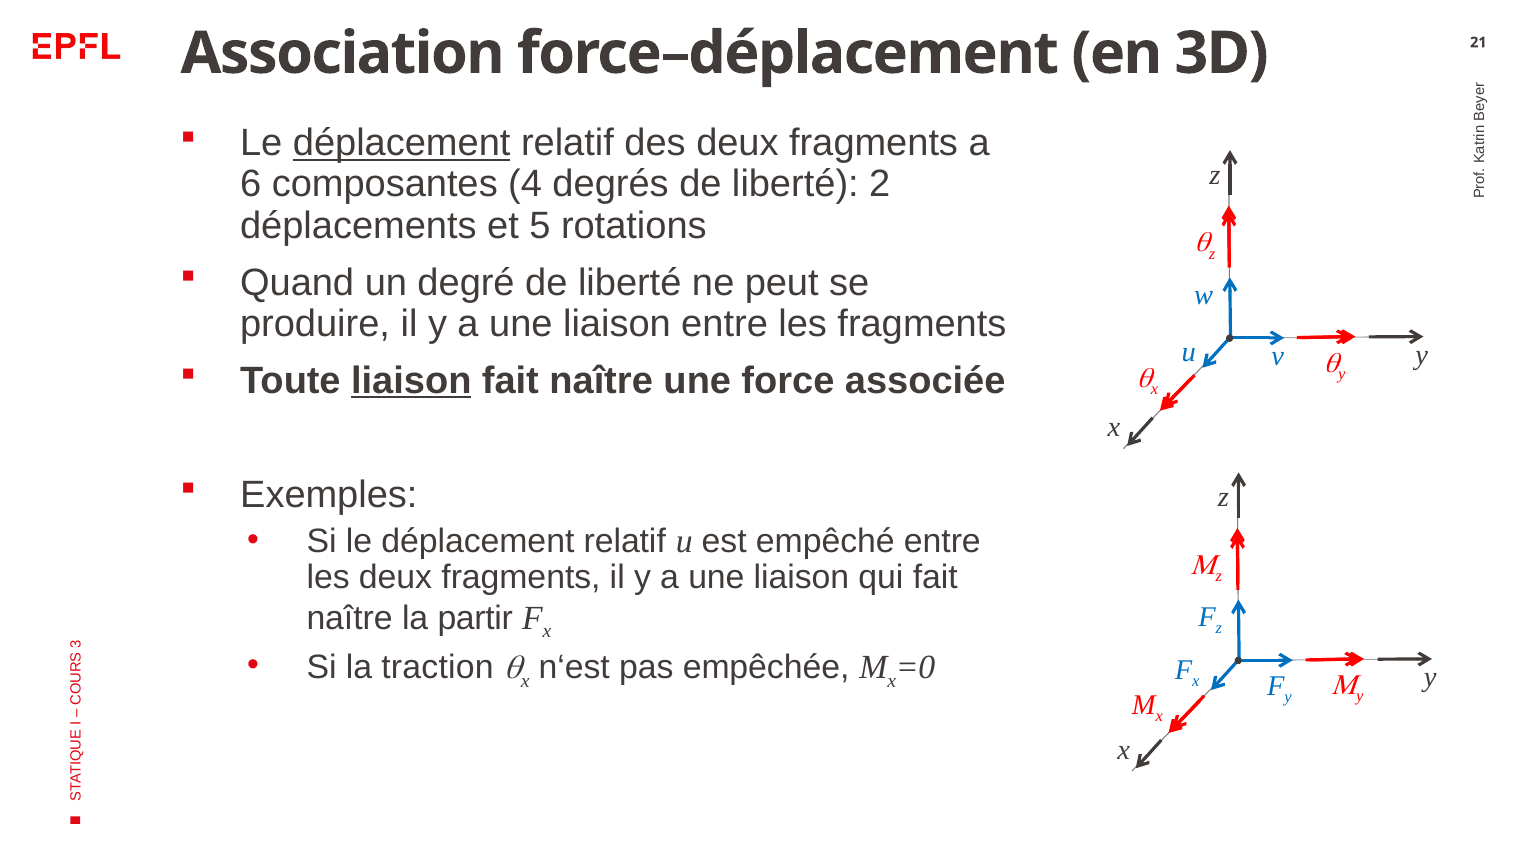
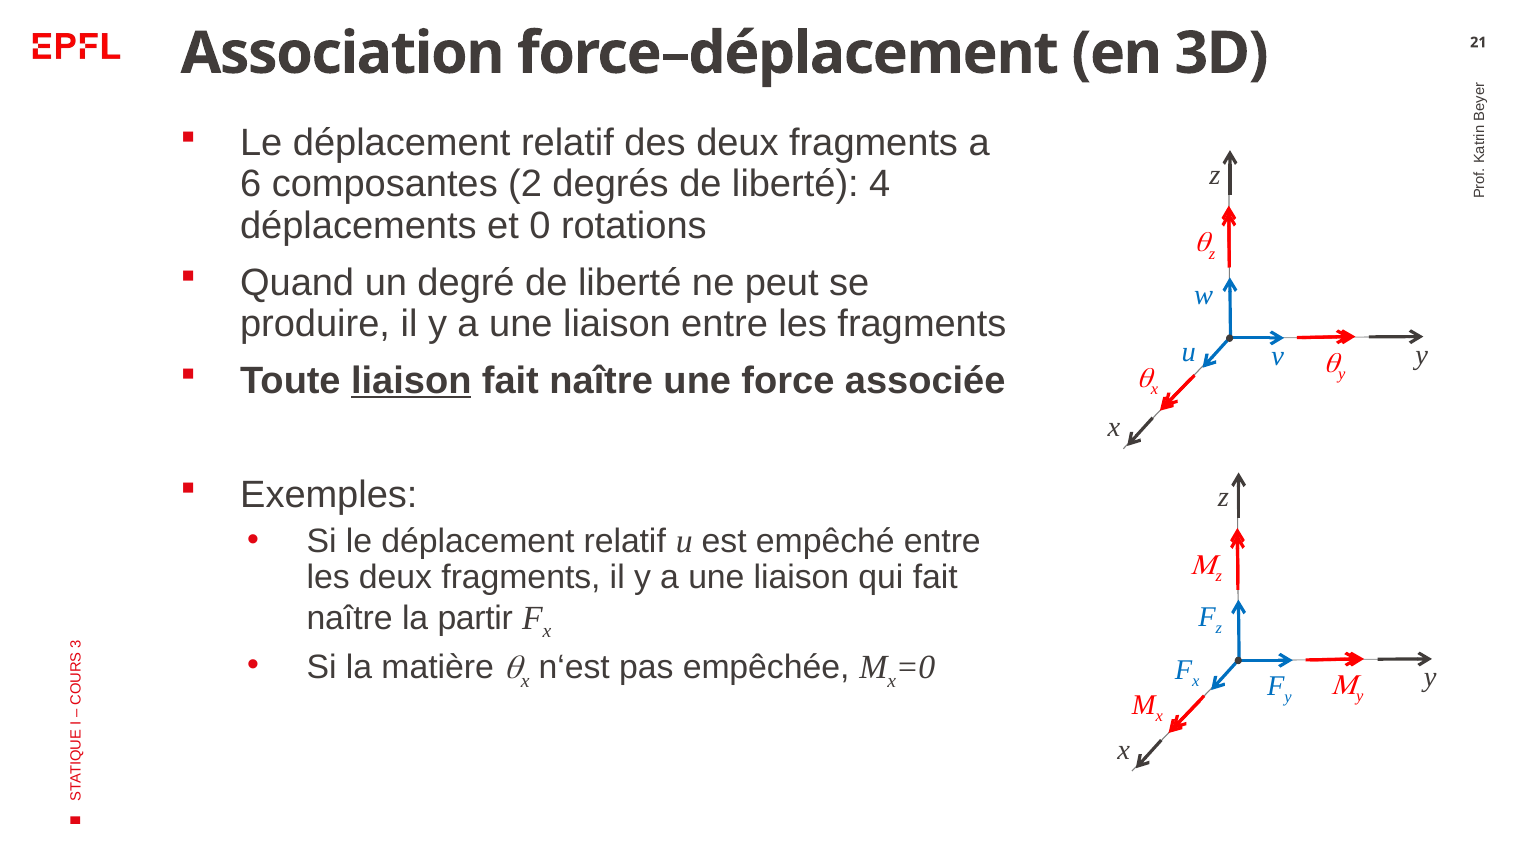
déplacement underline: present -> none (402, 143)
4: 4 -> 2 (525, 184)
2: 2 -> 4 (880, 184)
5: 5 -> 0 (540, 225)
traction: traction -> matière (438, 667)
